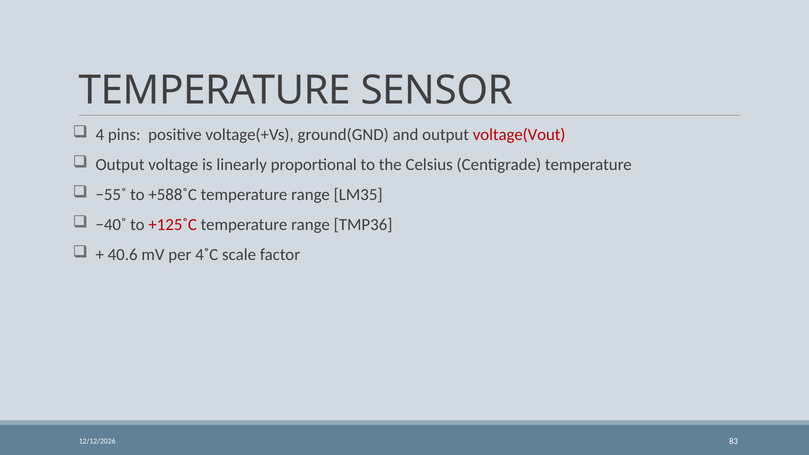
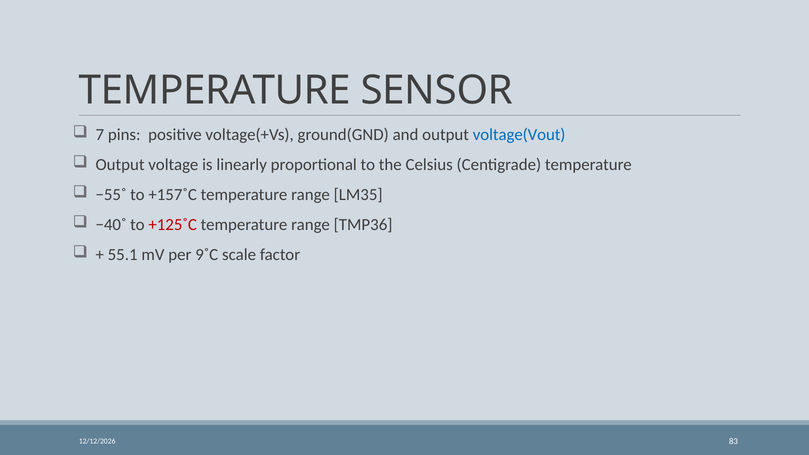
4: 4 -> 7 (100, 135)
voltage(Vout colour: red -> blue (519, 135)
+588˚C: +588˚C -> +157˚C (173, 195)
40.6: 40.6 -> 55.1 (123, 255)
4˚C: 4˚C -> 9˚C (207, 255)
